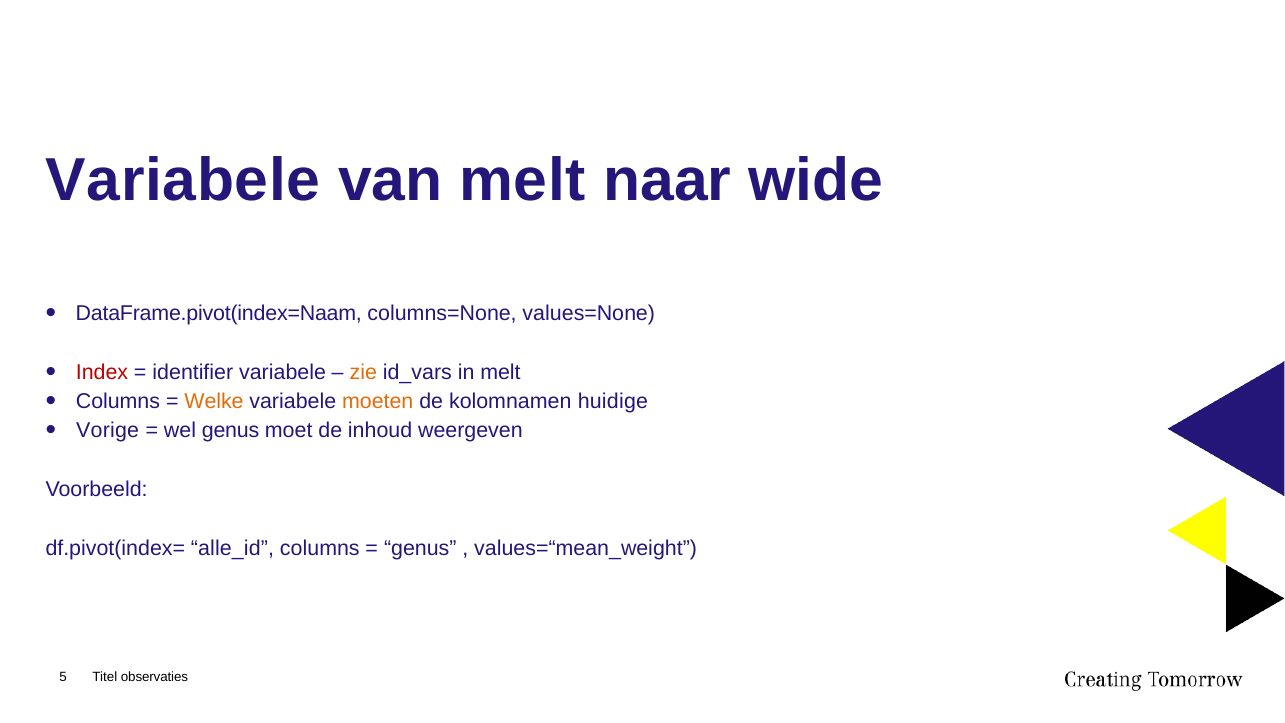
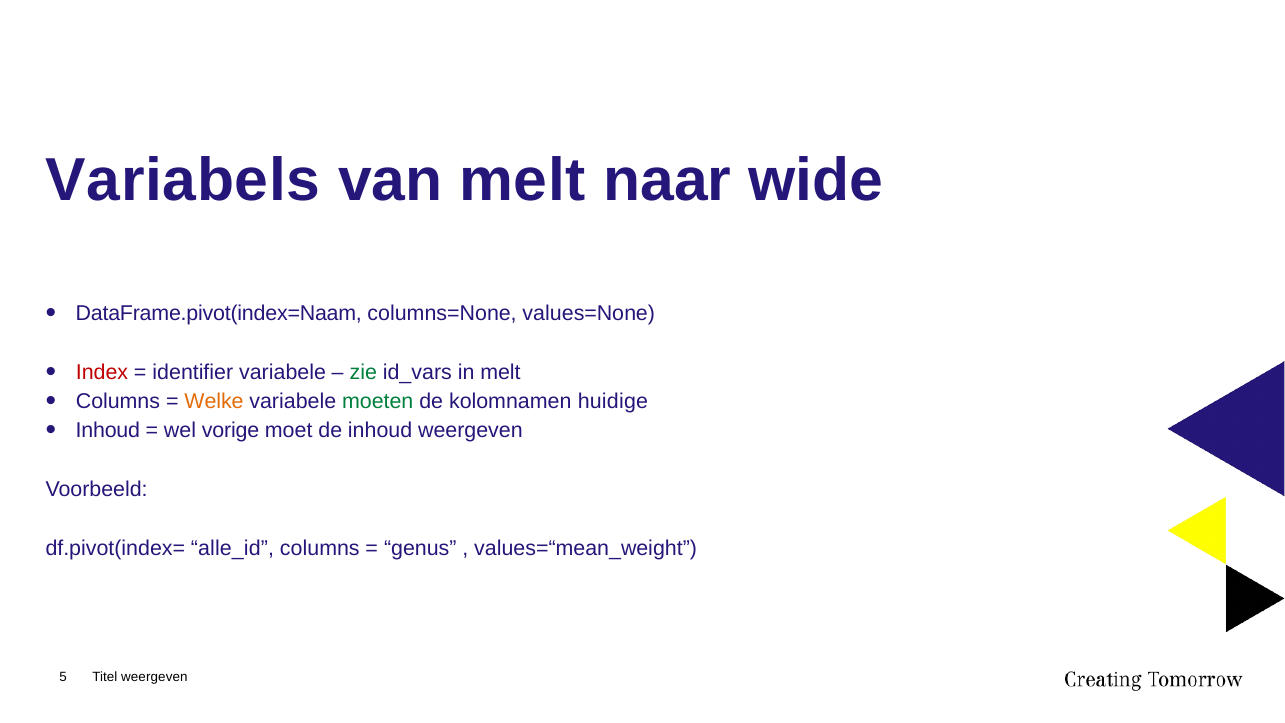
Variabele: Variabele -> Variabels (183, 180)
zie colour: orange -> green (363, 372)
moeten colour: orange -> green (378, 401)
Vorige: Vorige -> Inhoud (108, 431)
wel genus: genus -> vorige (231, 431)
Titel observaties: observaties -> weergeven (154, 677)
